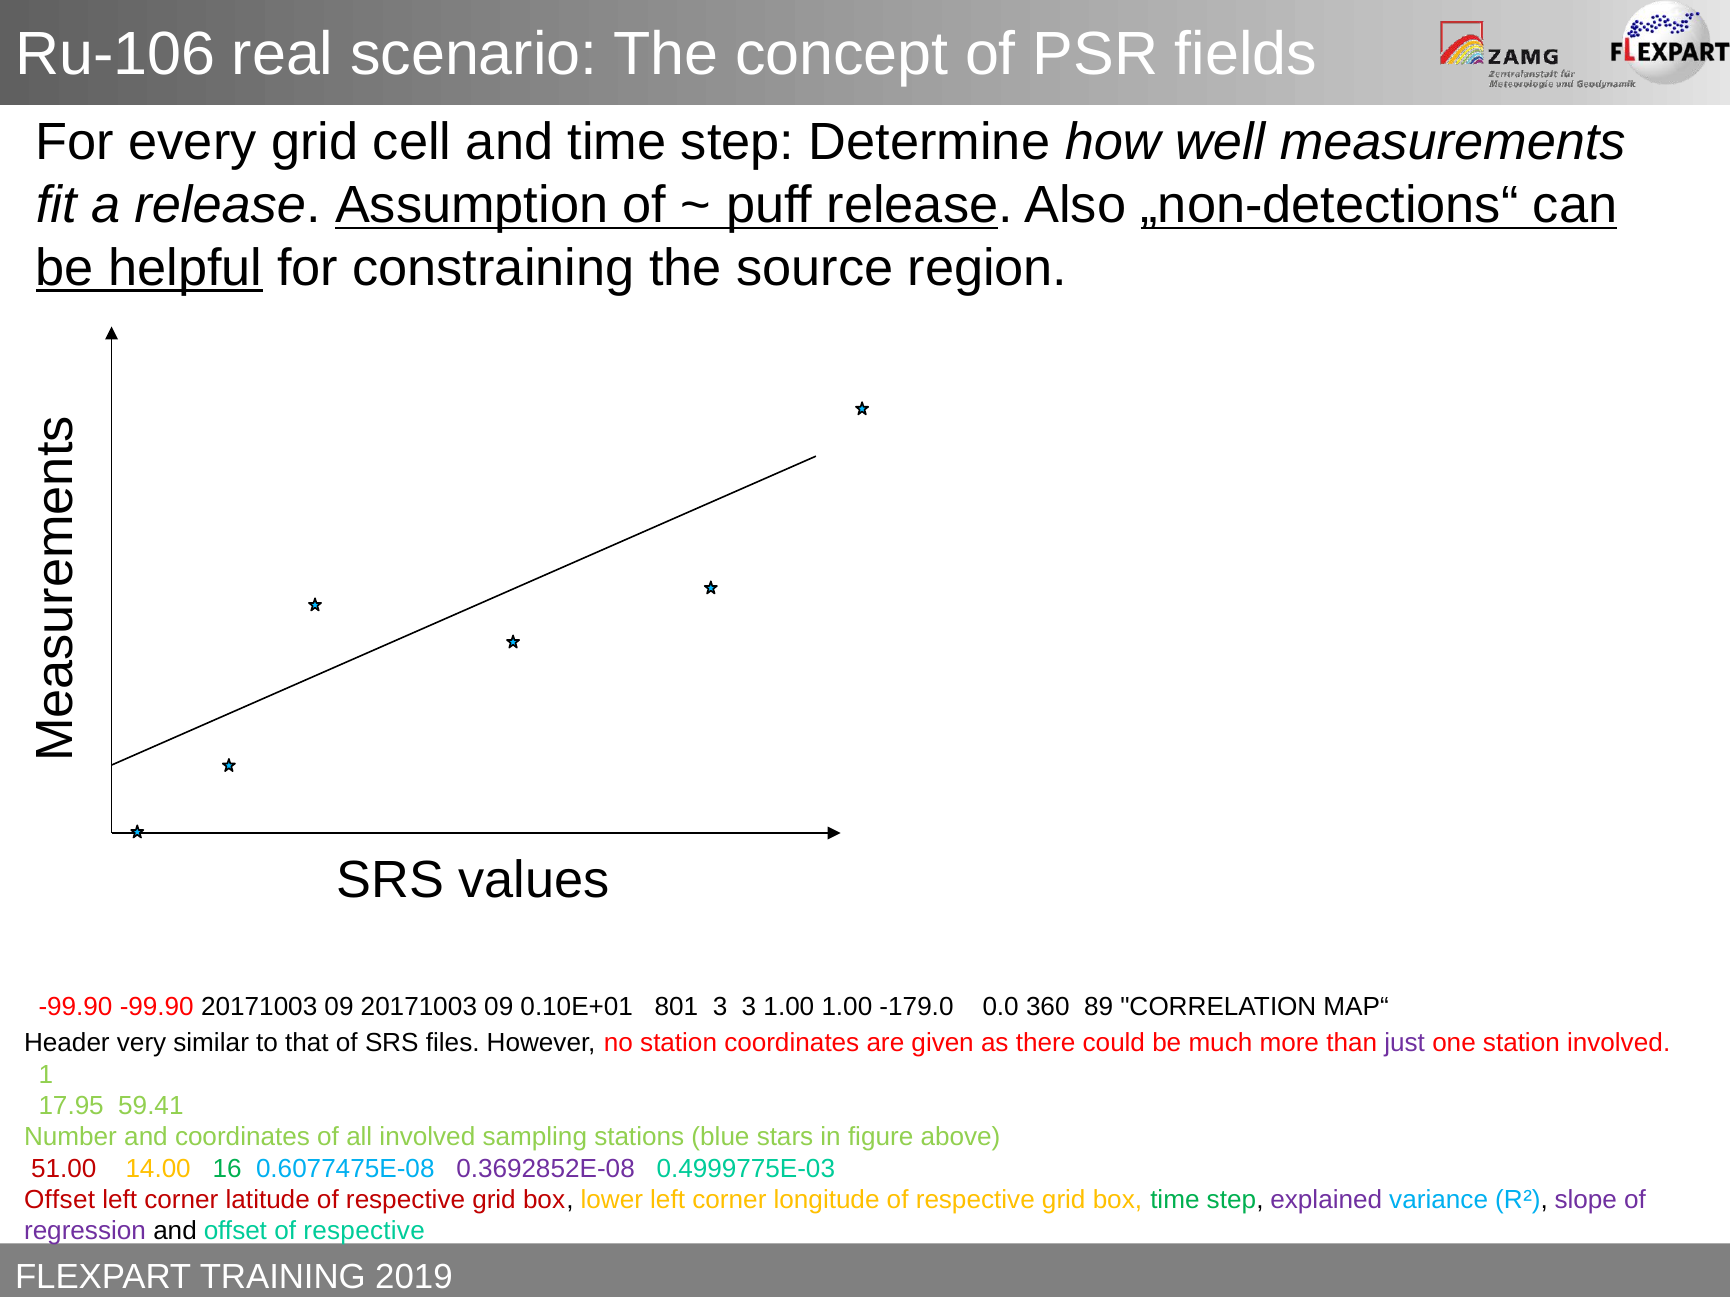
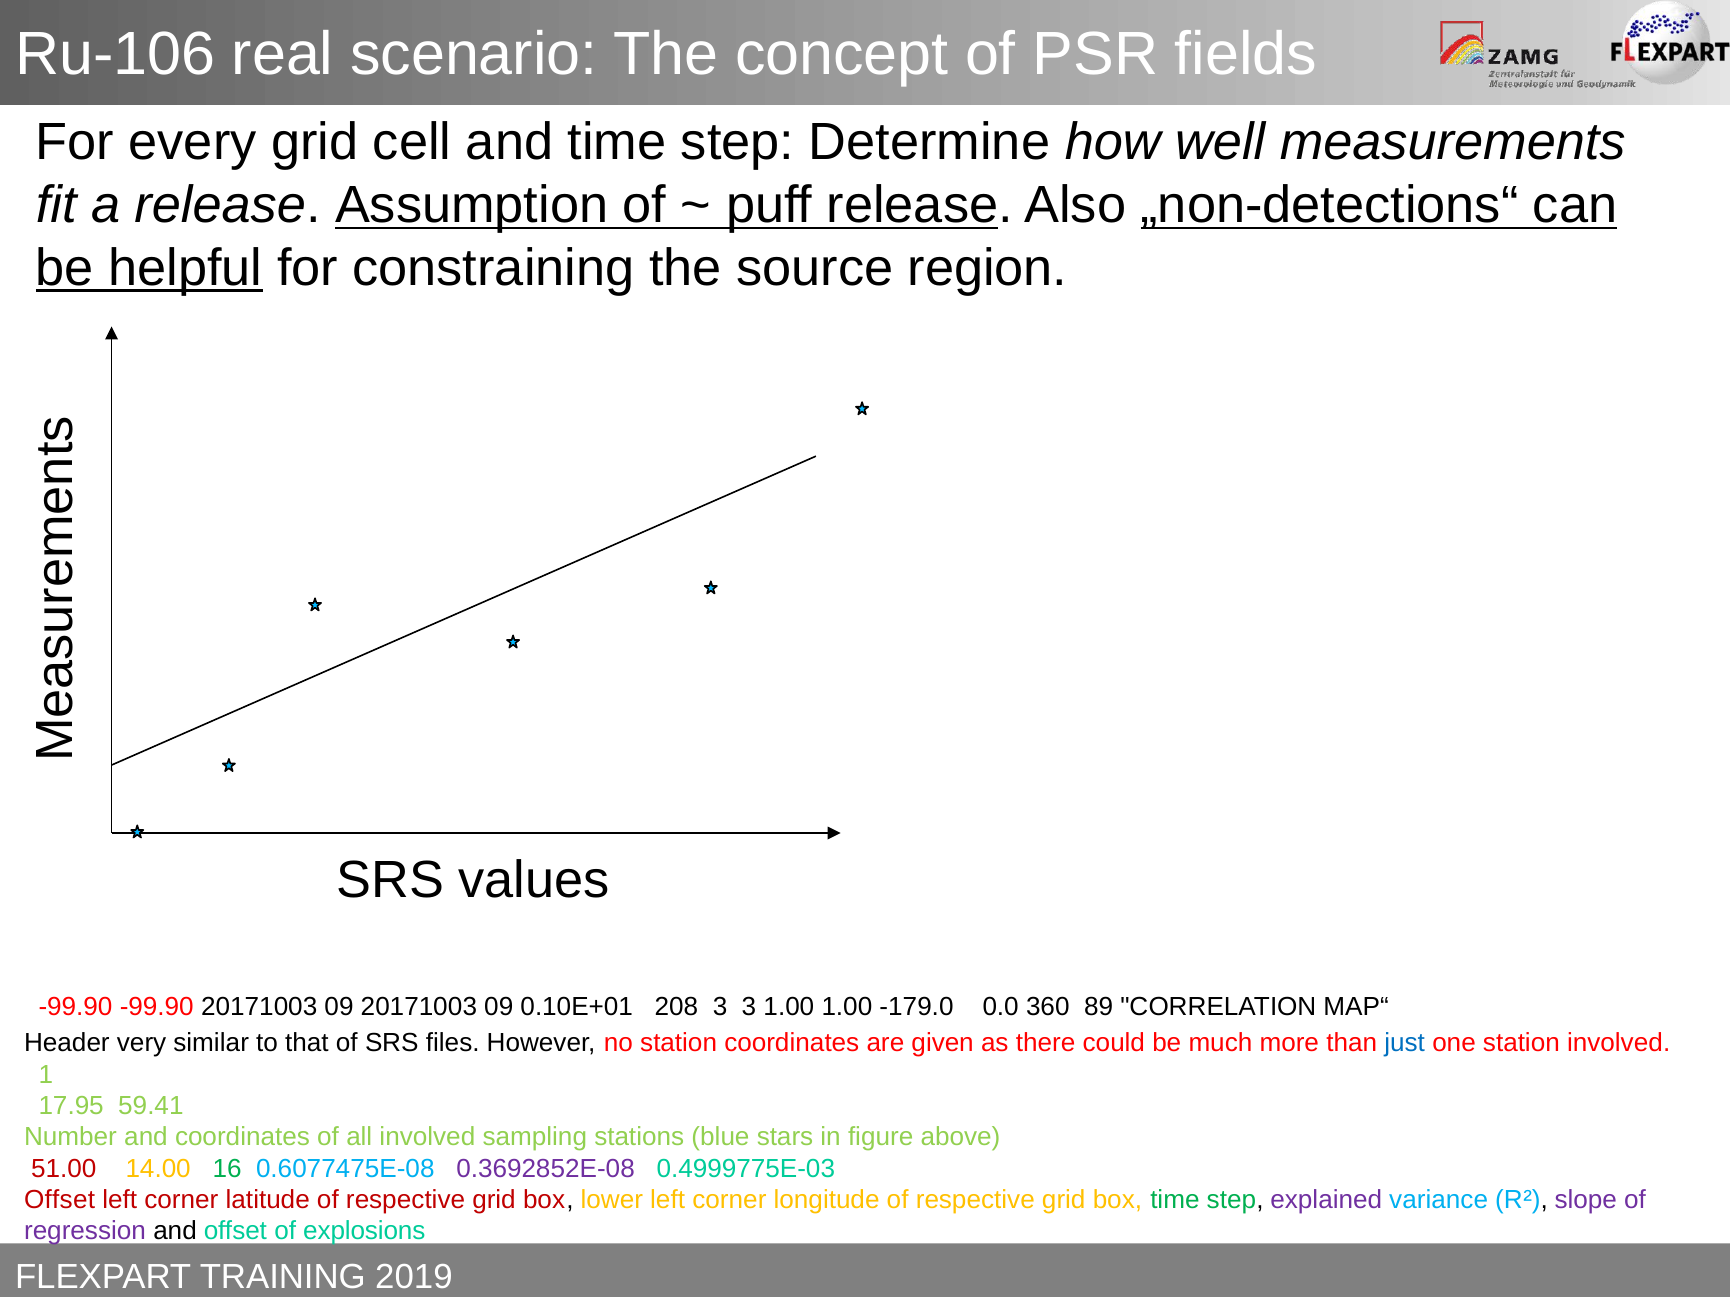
801: 801 -> 208 (676, 1007)
just colour: purple -> blue (1405, 1043)
offset of respective: respective -> explosions (364, 1232)
